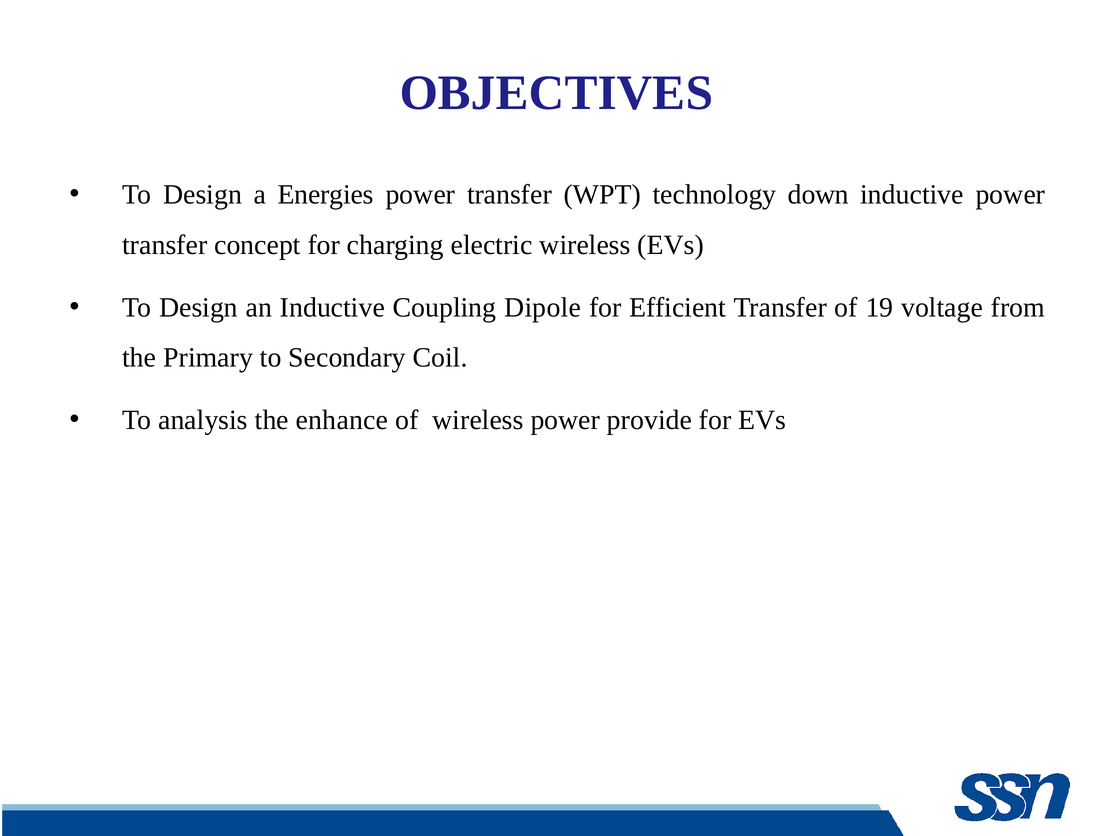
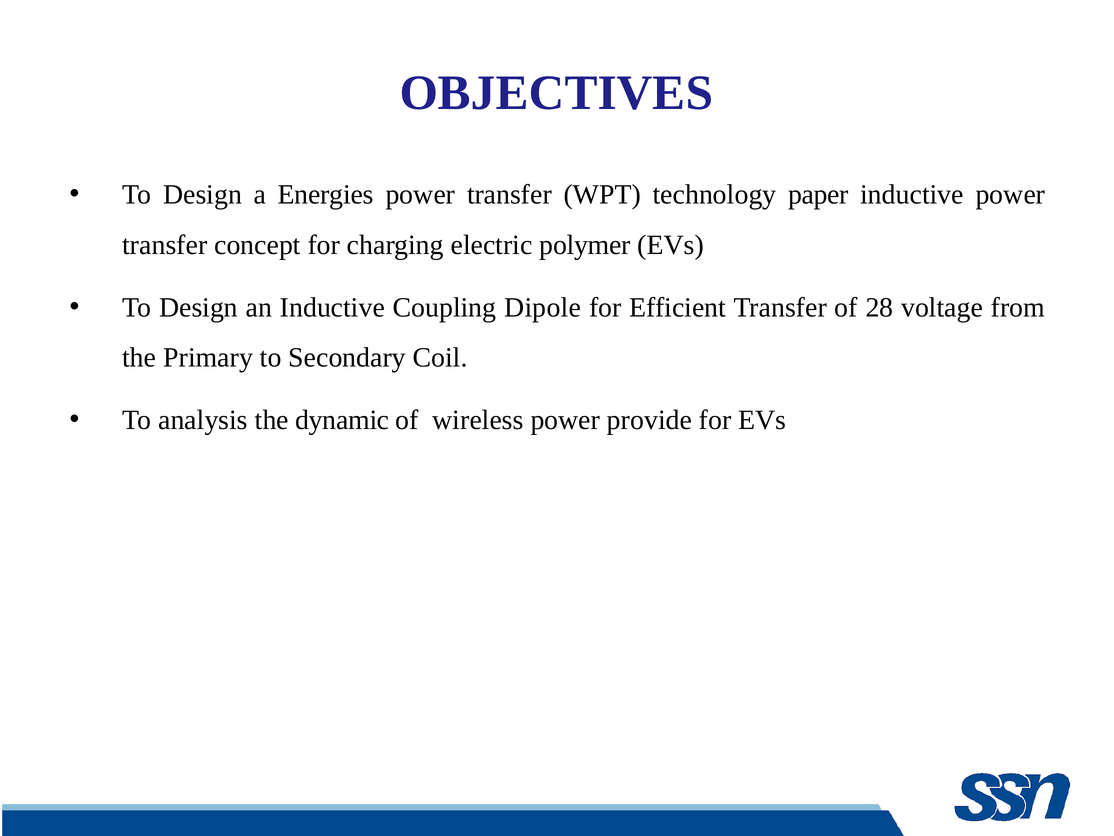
down: down -> paper (818, 195)
electric wireless: wireless -> polymer (585, 245)
19: 19 -> 28 (879, 307)
enhance: enhance -> dynamic (342, 420)
